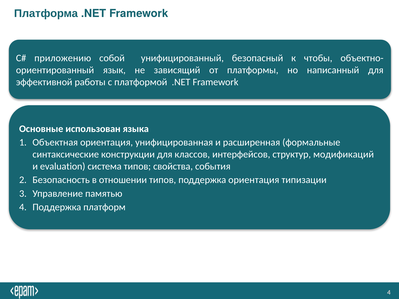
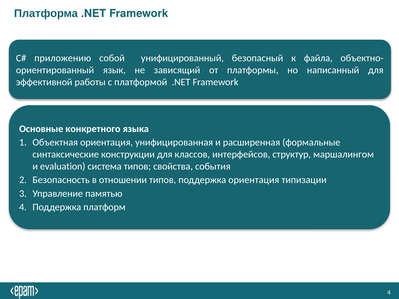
чтобы: чтобы -> файла (318, 58)
использован: использован -> конкретного (93, 129)
модификаций: модификаций -> маршалингом (344, 154)
